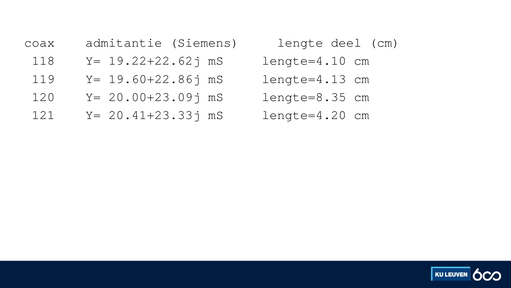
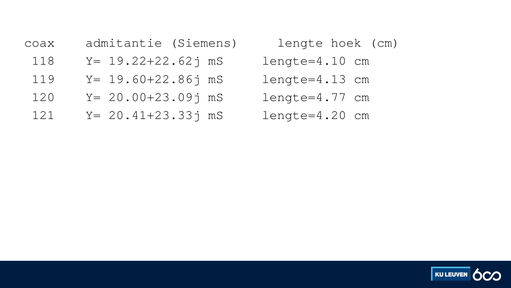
deel: deel -> hoek (346, 42)
lengte=8.35: lengte=8.35 -> lengte=4.77 (304, 97)
